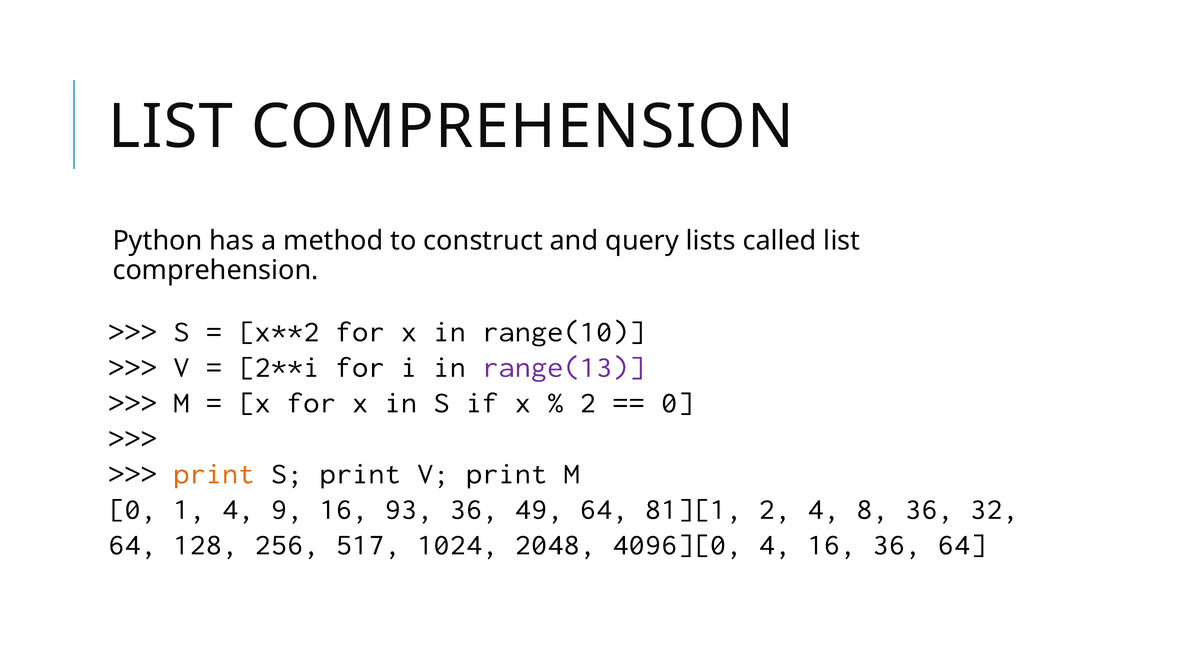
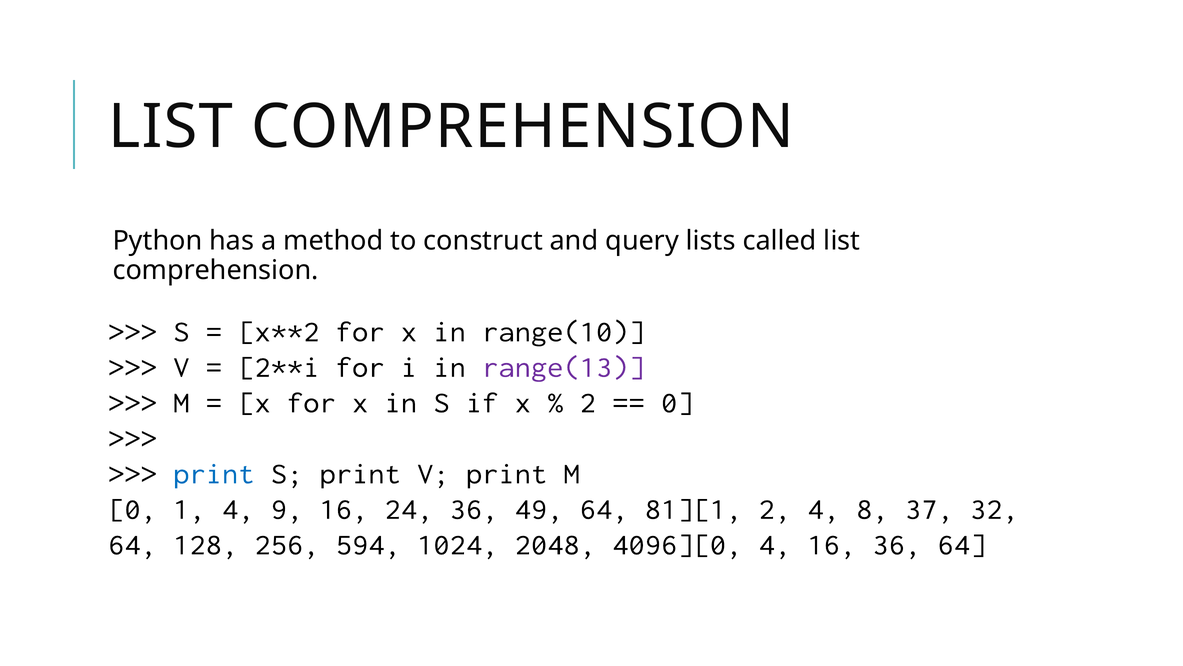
print colour: orange -> blue (214, 473)
93: 93 -> 24 (409, 509)
8 36: 36 -> 37 (929, 509)
517: 517 -> 594 (368, 544)
